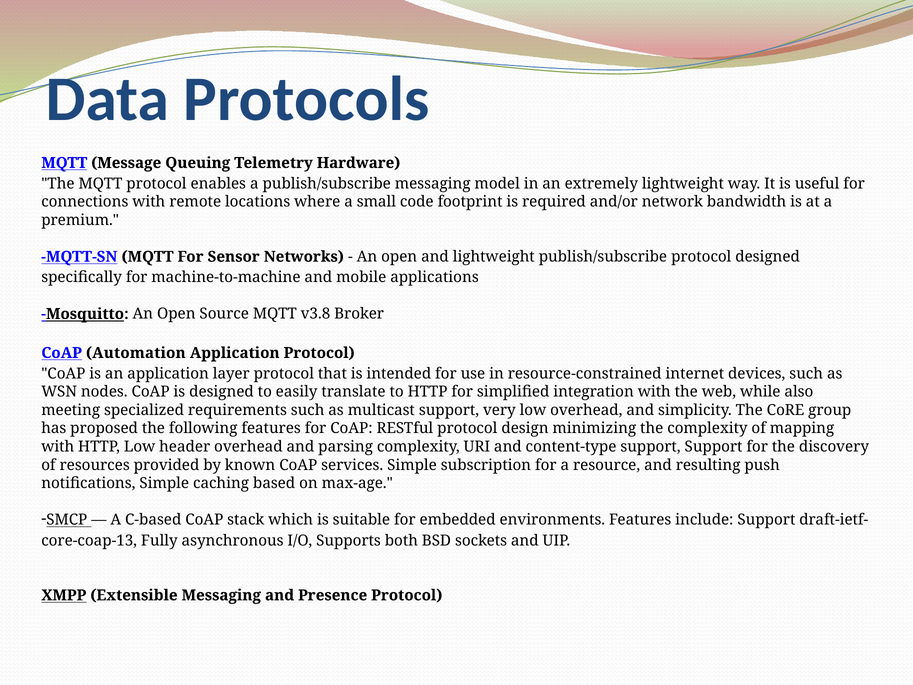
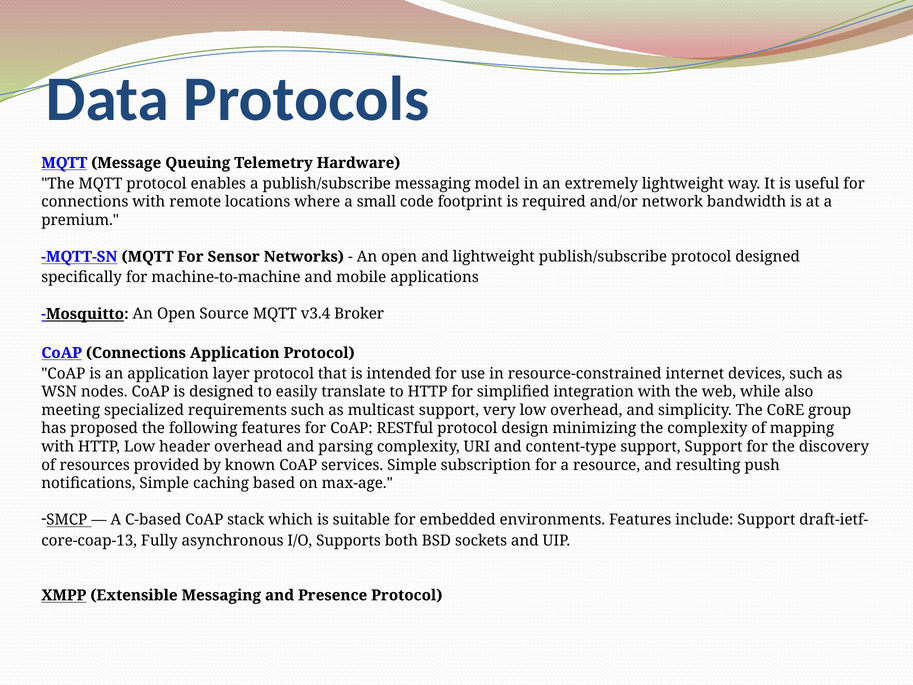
v3.8: v3.8 -> v3.4 (315, 314)
CoAP Automation: Automation -> Connections (136, 353)
